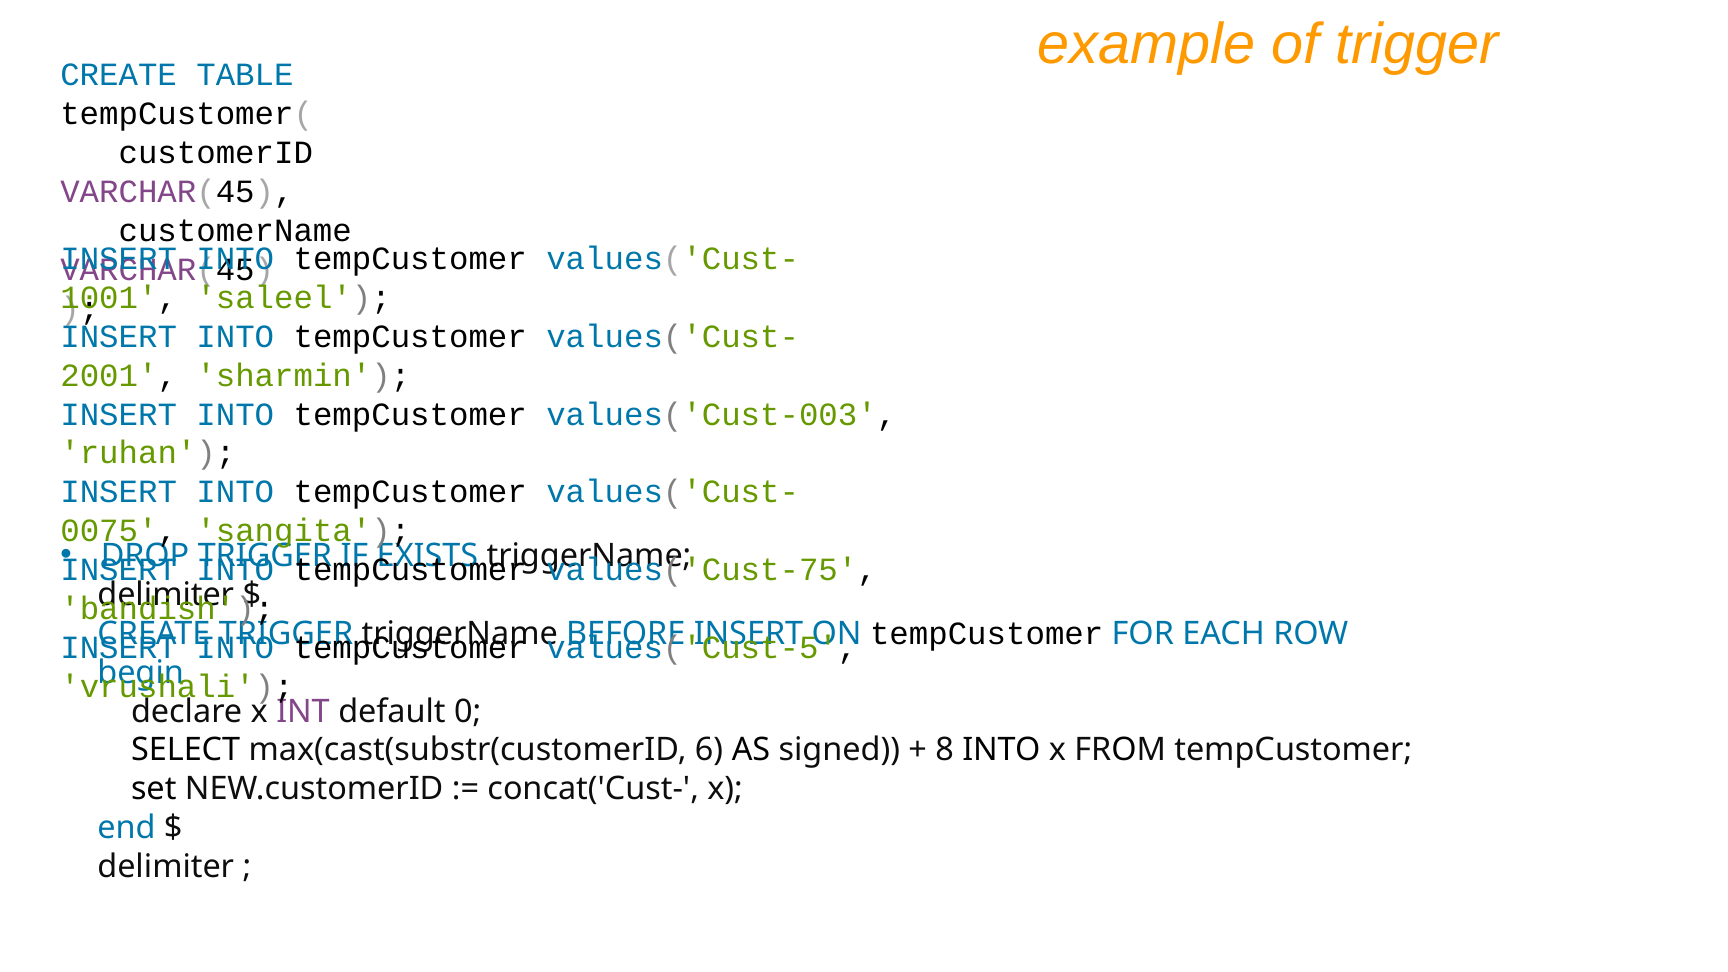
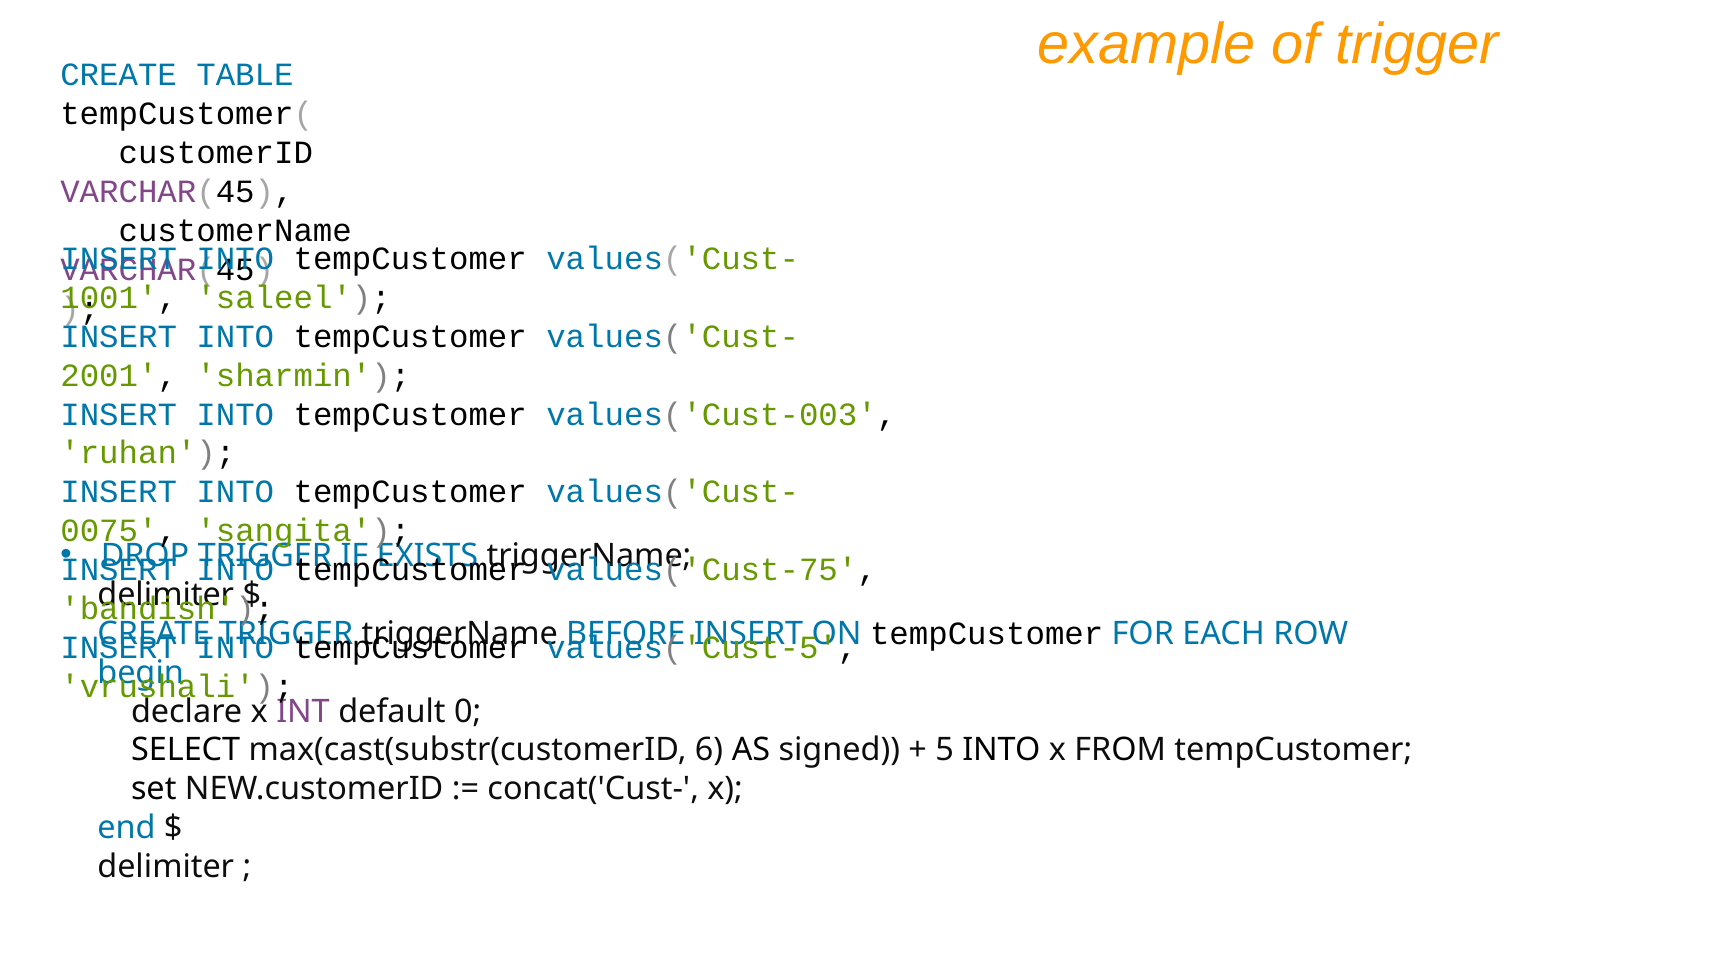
8: 8 -> 5 (945, 750)
